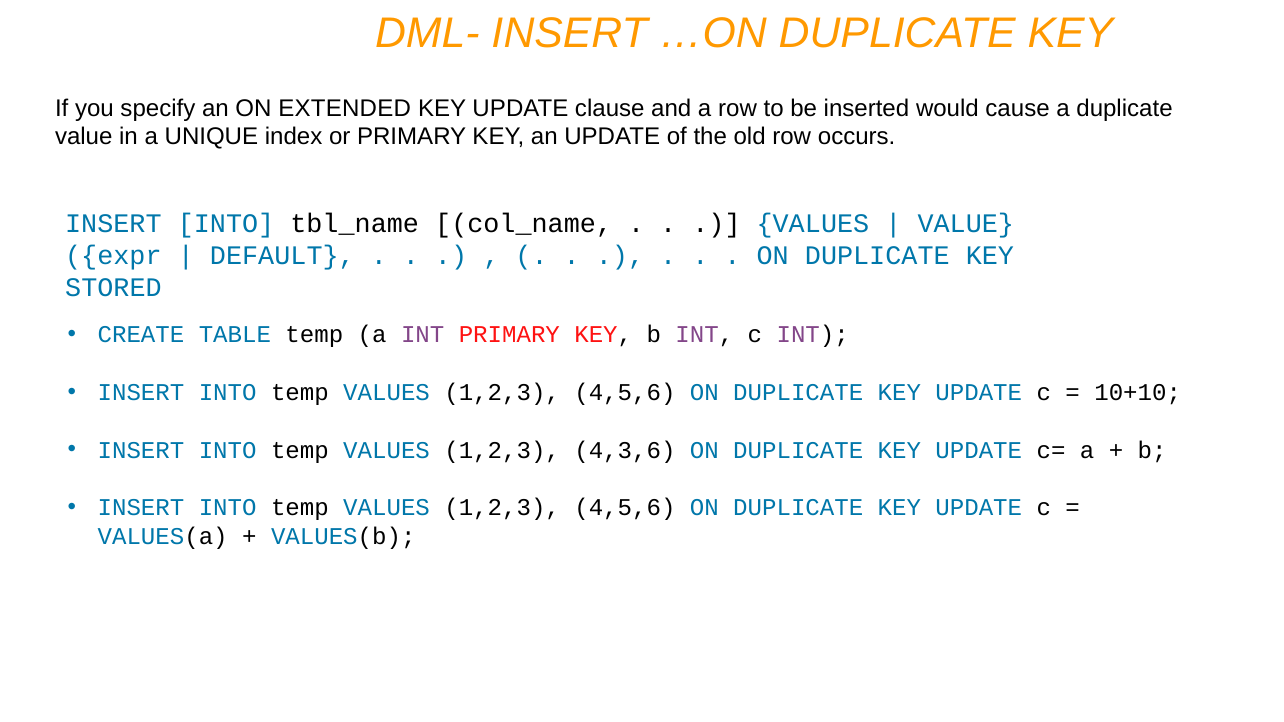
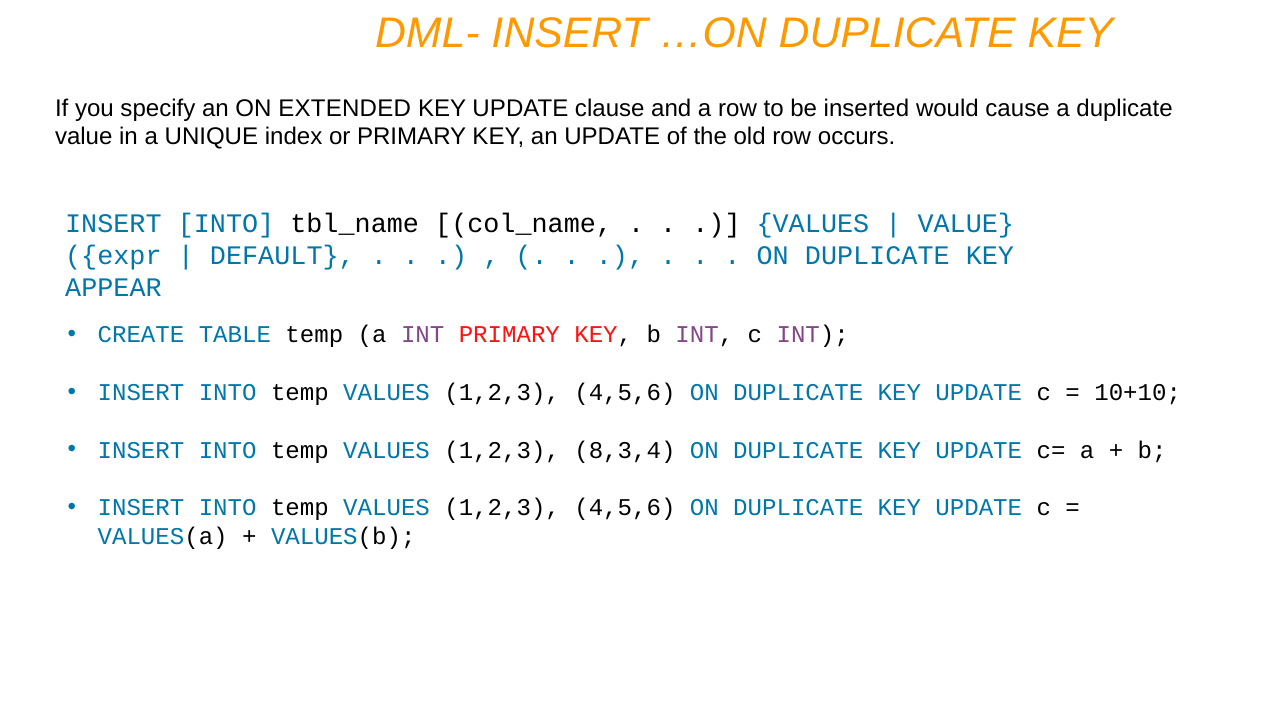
STORED: STORED -> APPEAR (113, 288)
4,3,6: 4,3,6 -> 8,3,4 (625, 450)
